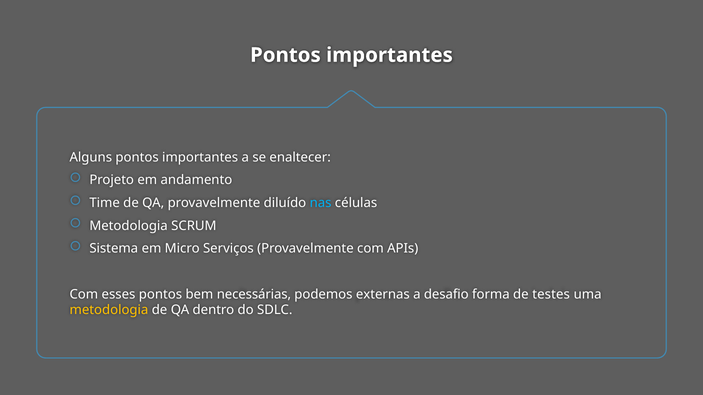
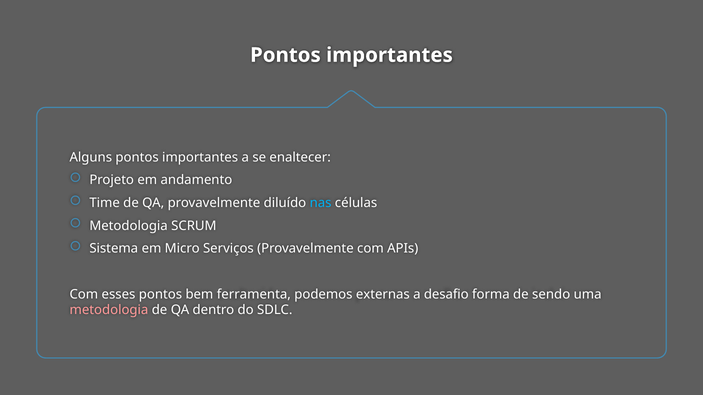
necessárias: necessárias -> ferramenta (254, 295)
testes: testes -> sendo (551, 295)
metodologia colour: yellow -> pink (109, 310)
